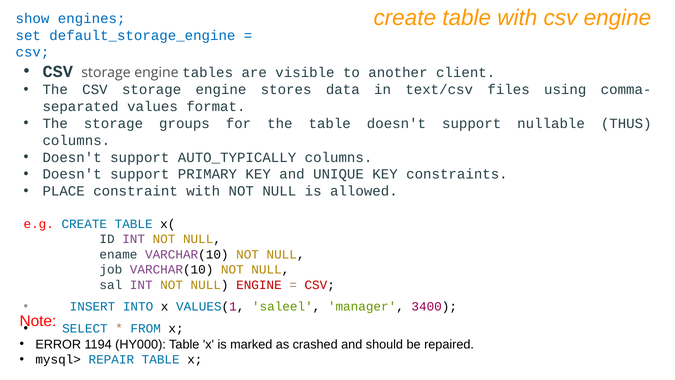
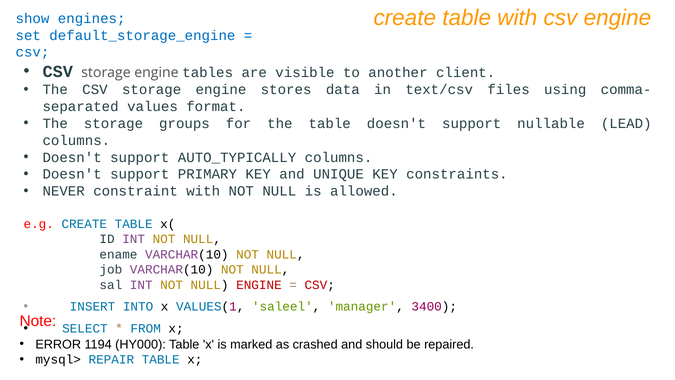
THUS: THUS -> LEAD (626, 124)
PLACE: PLACE -> NEVER (64, 191)
